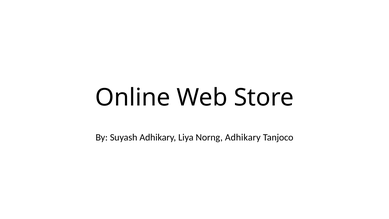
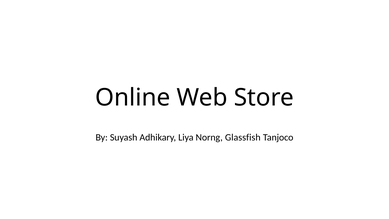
Norng Adhikary: Adhikary -> Glassfish (243, 137)
